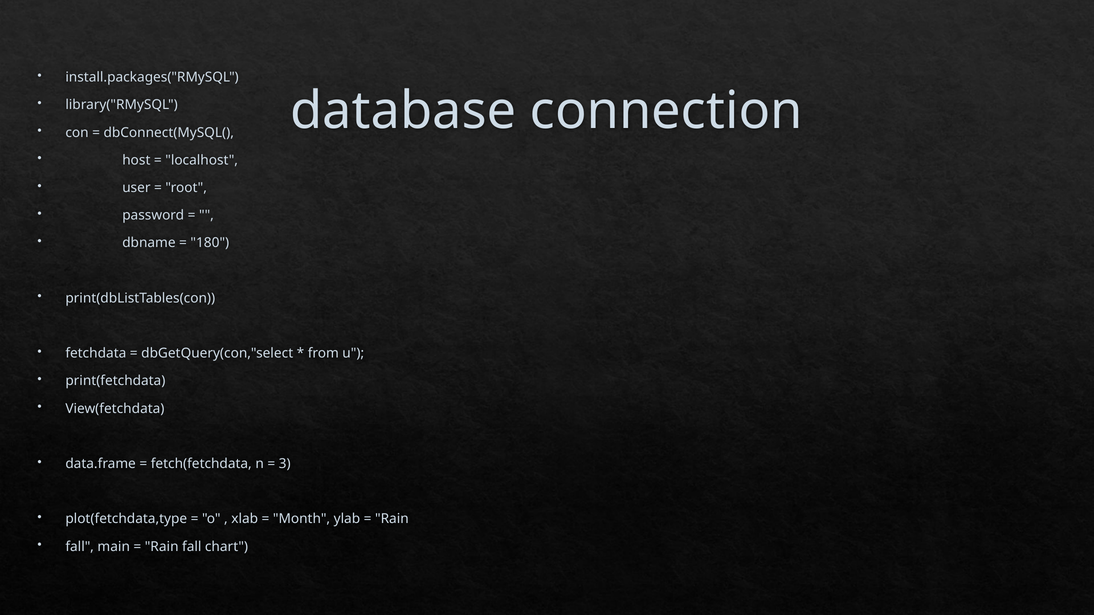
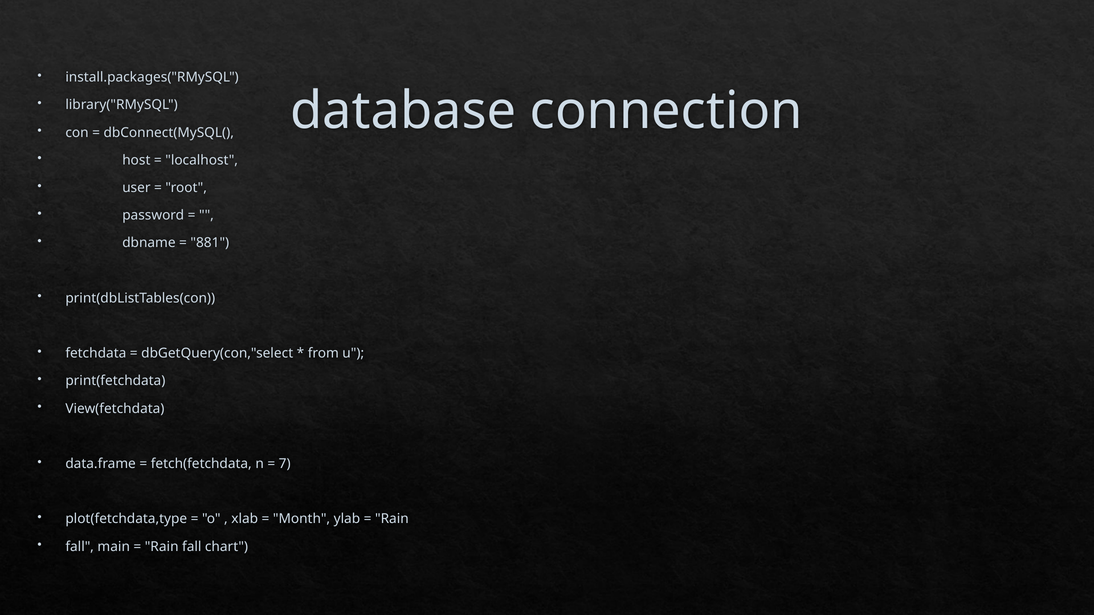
180: 180 -> 881 (210, 243)
3: 3 -> 7 (285, 464)
